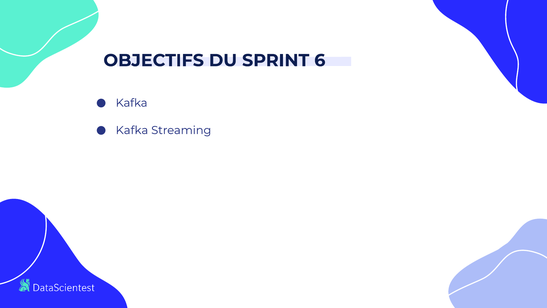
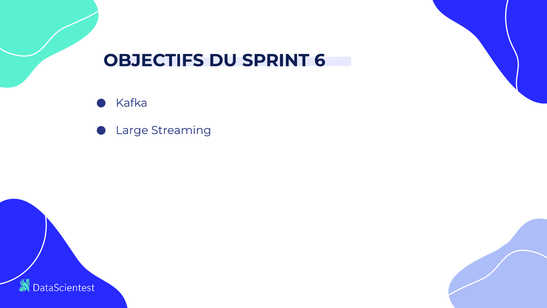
Kafka: Kafka -> Large (132, 130)
